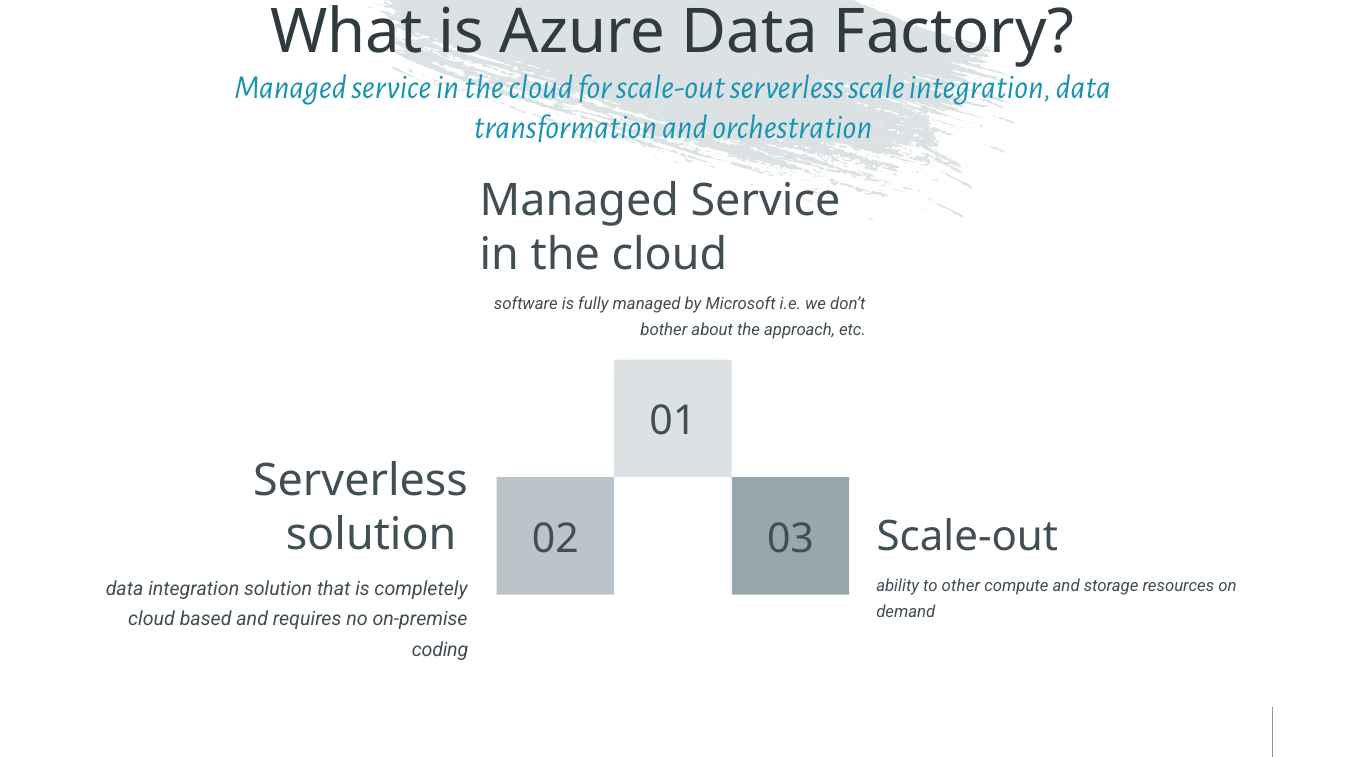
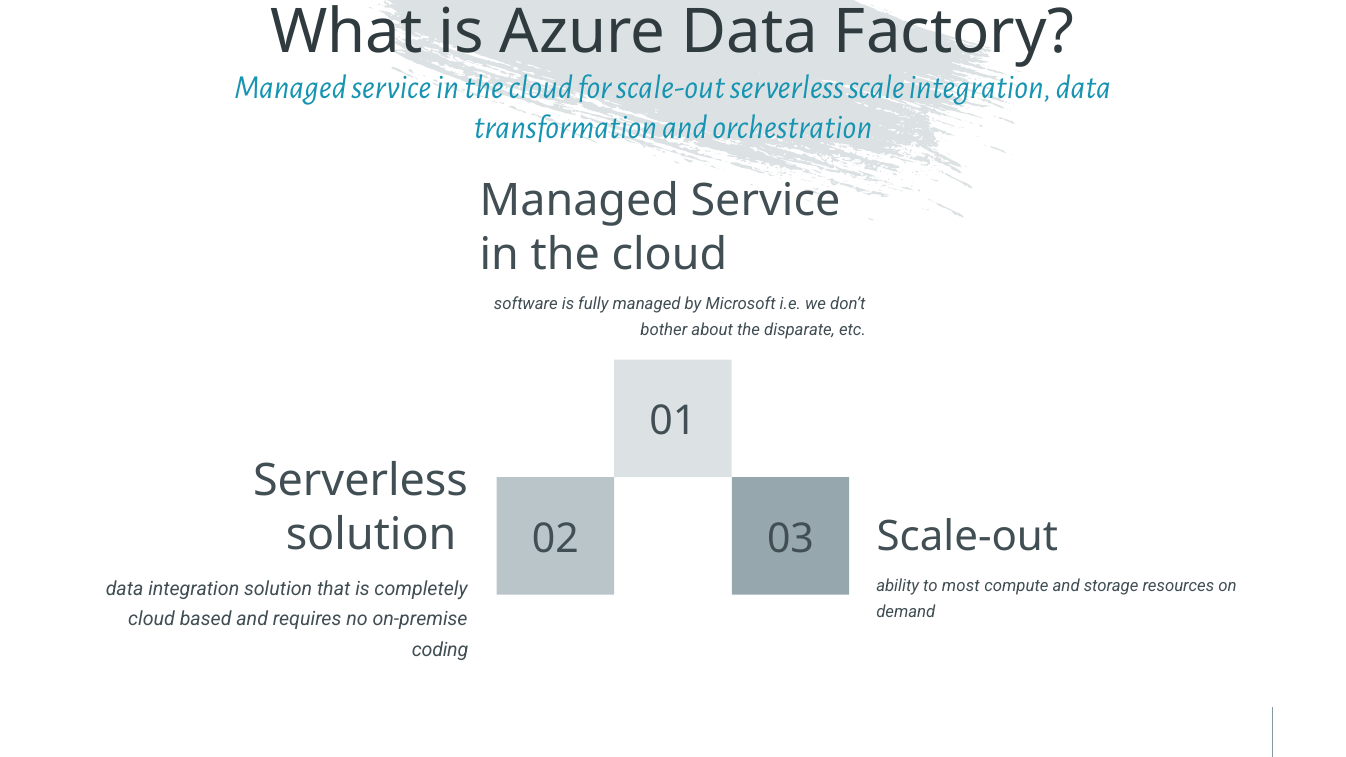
approach: approach -> disparate (800, 330)
other: other -> most (961, 586)
